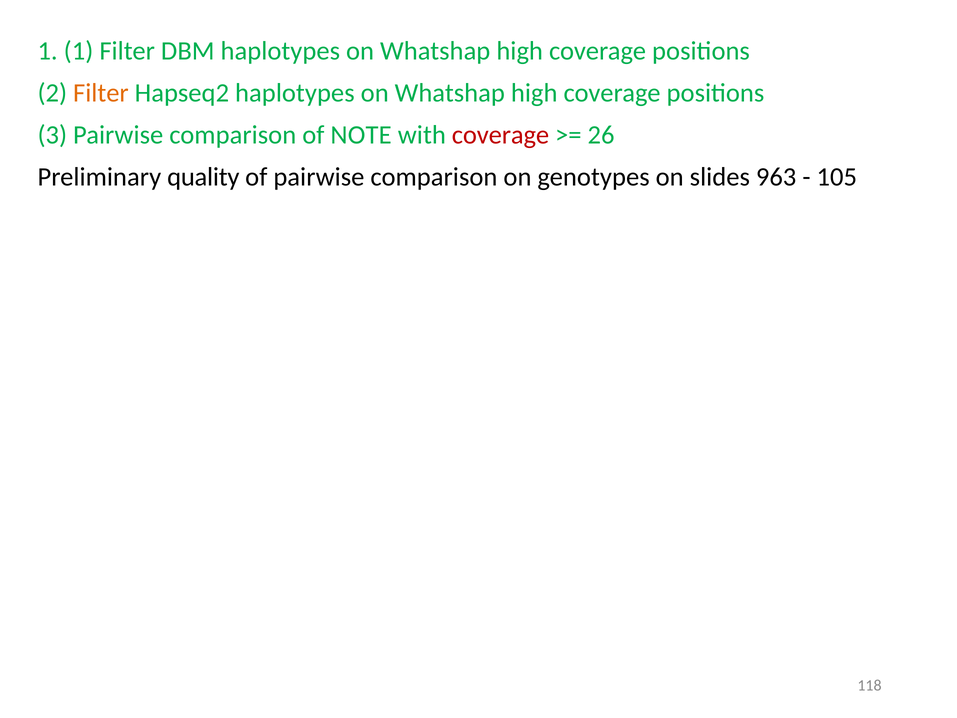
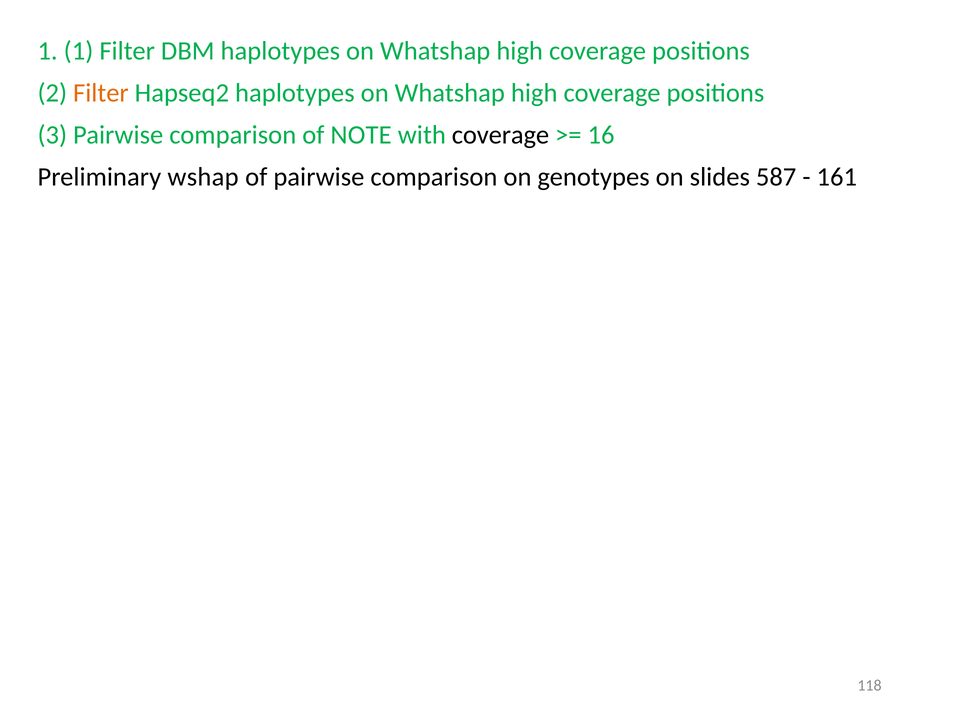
coverage colour: red -> black (501, 135)
26: 26 -> 16 (601, 135)
quality: quality -> wshap (203, 177)
963: 963 -> 587 (776, 177)
105: 105 -> 161 (837, 177)
